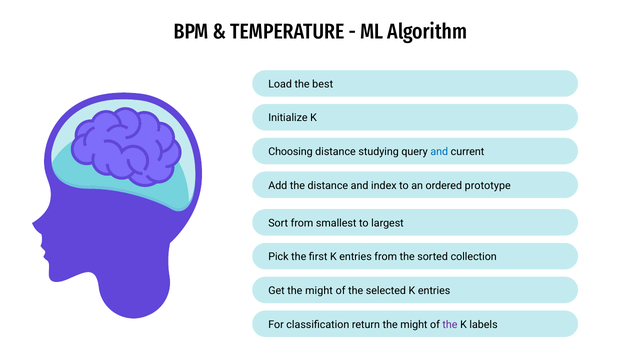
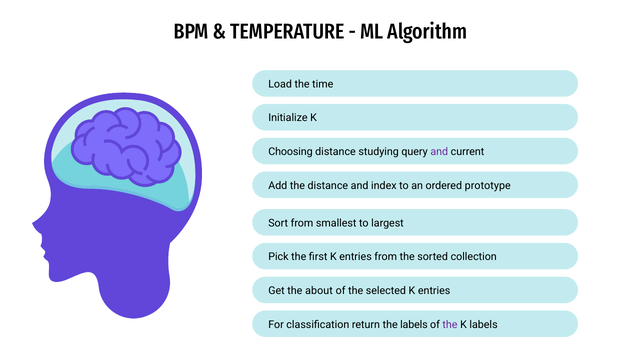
best: best -> time (323, 84)
and colour: blue -> purple (439, 152)
Get the might: might -> about (319, 290)
return the might: might -> labels (414, 324)
